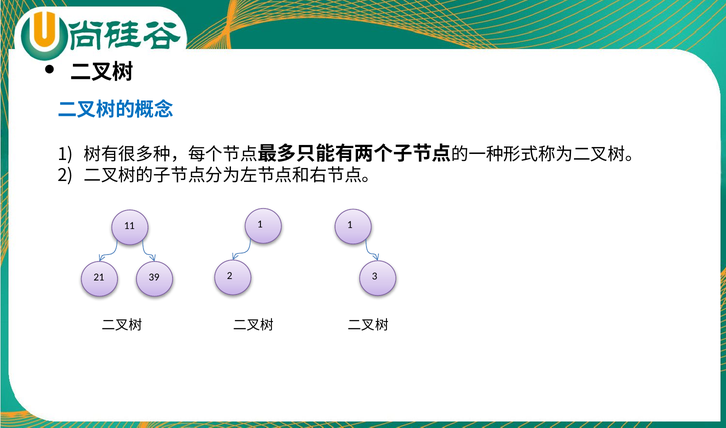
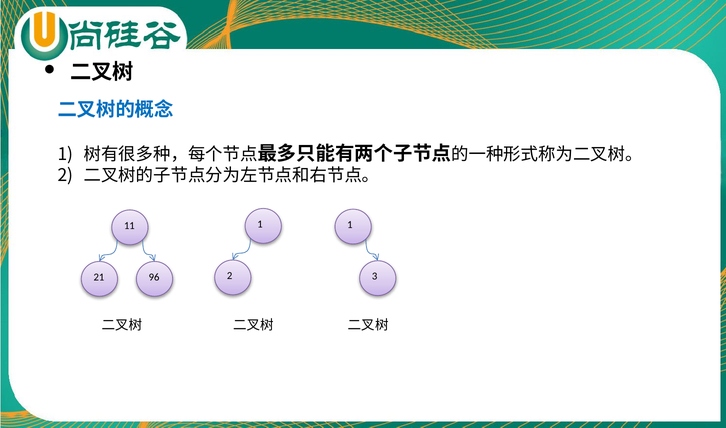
39: 39 -> 96 (154, 277)
